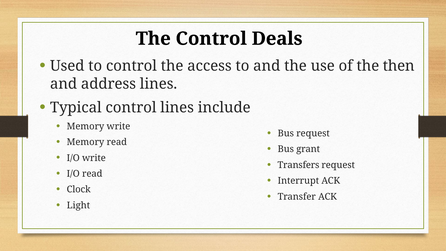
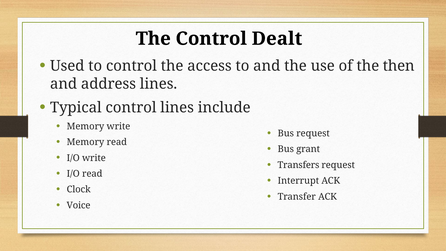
Deals: Deals -> Dealt (277, 39)
Light: Light -> Voice (79, 205)
